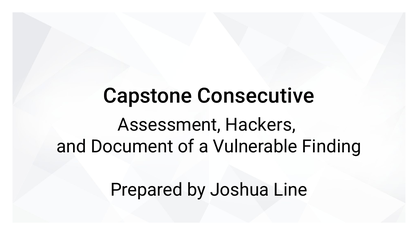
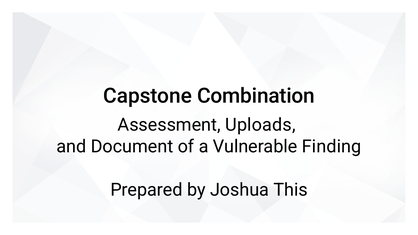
Consecutive: Consecutive -> Combination (256, 96)
Hackers: Hackers -> Uploads (260, 125)
Line: Line -> This (291, 190)
